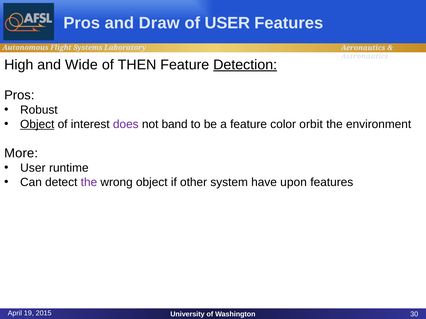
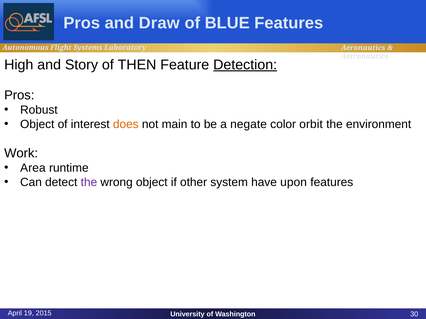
of USER: USER -> BLUE (227, 23)
Wide: Wide -> Story (81, 65)
Object underline: present -> none (37, 124)
does colour: purple -> orange (126, 124)
band: band -> main (175, 124)
a feature: feature -> negate (249, 124)
More: More -> Work (21, 154)
User: User -> Area (33, 168)
